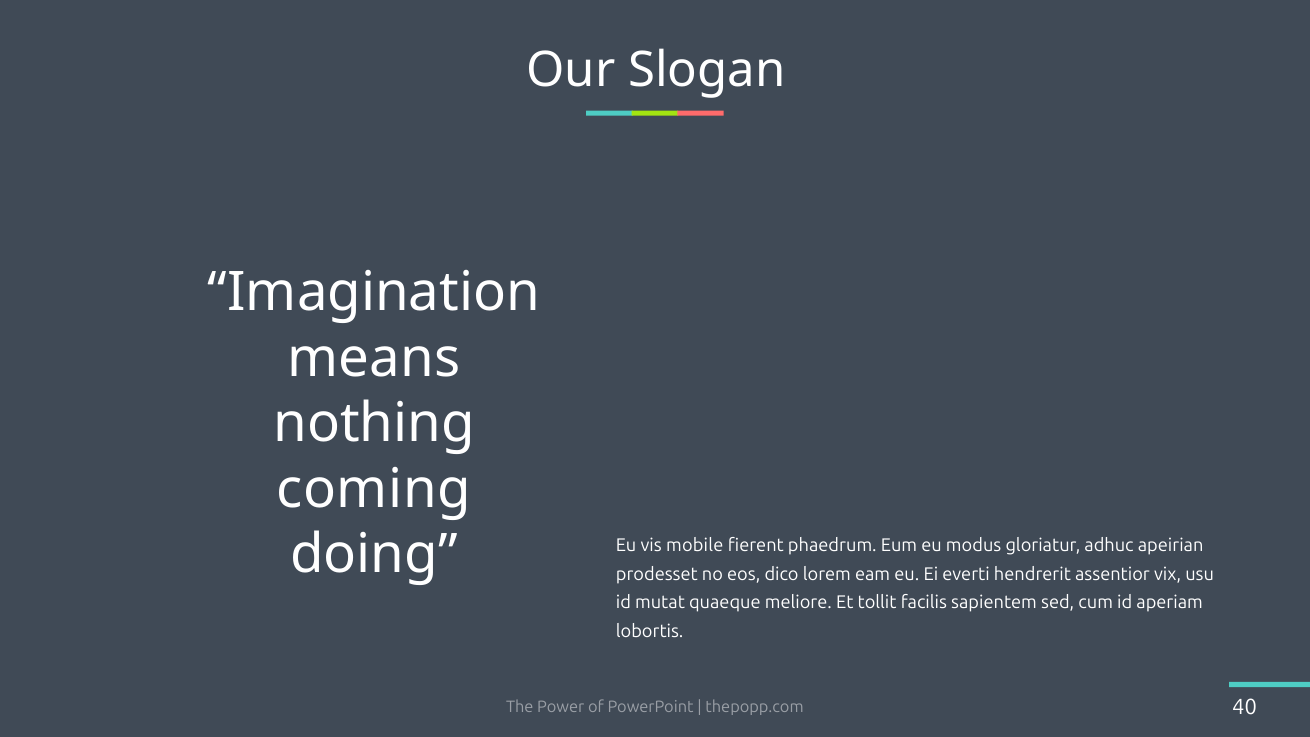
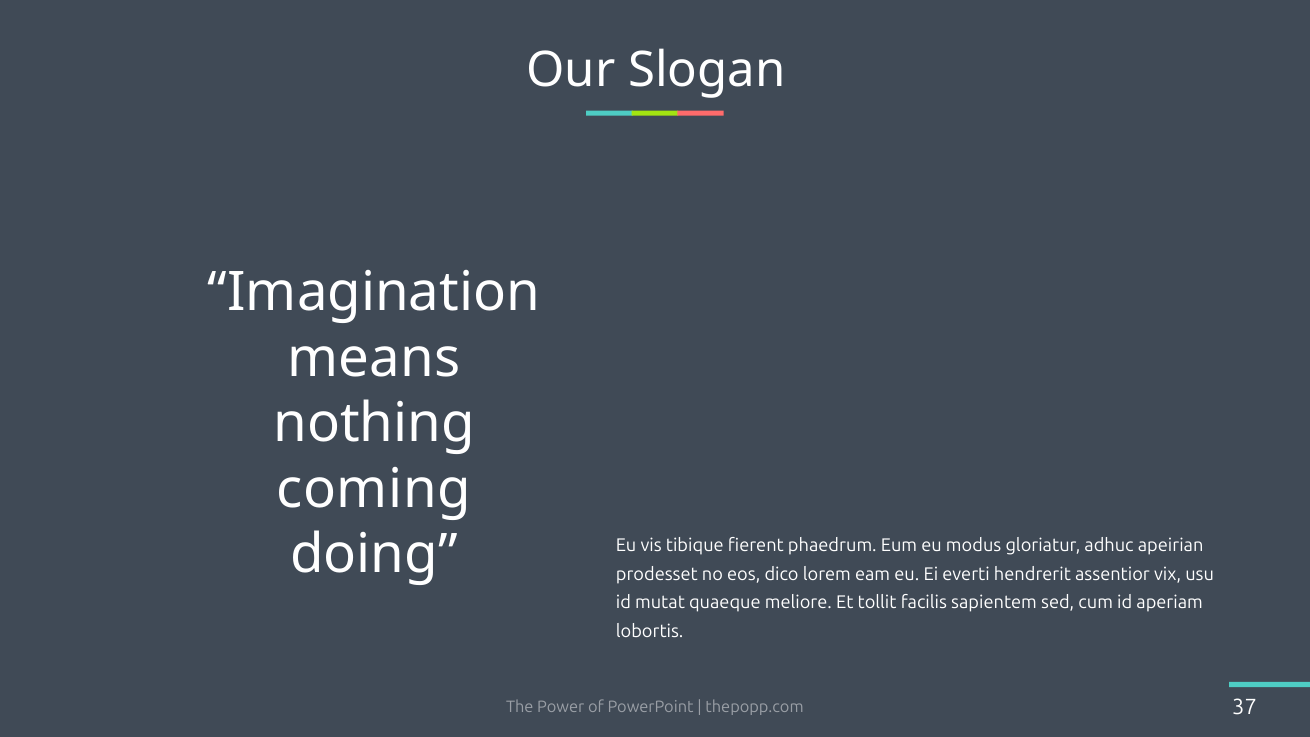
mobile: mobile -> tibique (695, 546)
40: 40 -> 37 (1245, 707)
